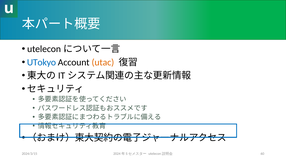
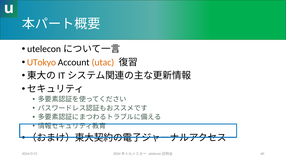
UTokyo colour: blue -> orange (41, 62)
